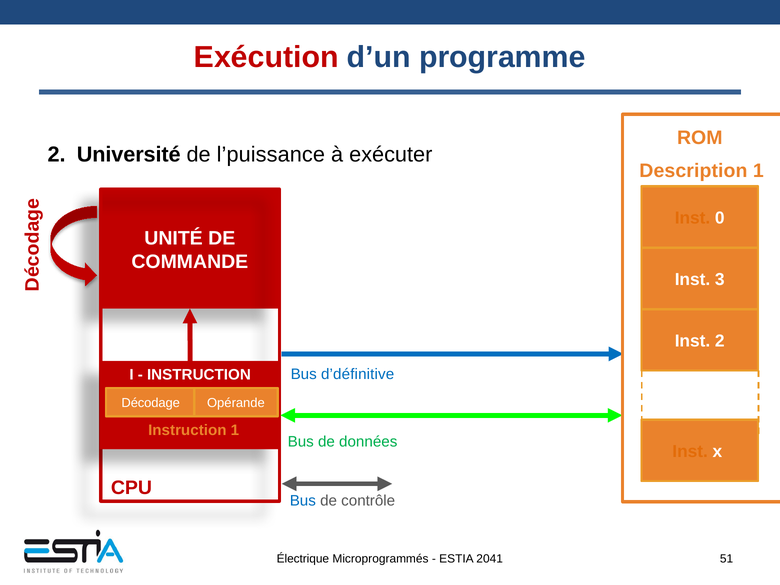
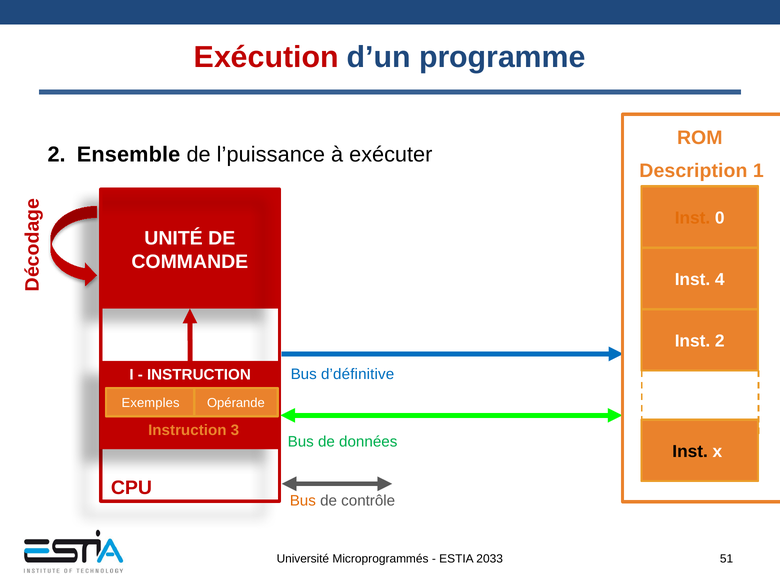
Université: Université -> Ensemble (129, 154)
3: 3 -> 4 (720, 280)
Décodage: Décodage -> Exemples (151, 403)
Instruction 1: 1 -> 3 (235, 430)
Inst colour: orange -> black (690, 452)
Bus colour: blue -> orange (303, 501)
Électrique: Électrique -> Université (303, 559)
2041: 2041 -> 2033 (490, 559)
